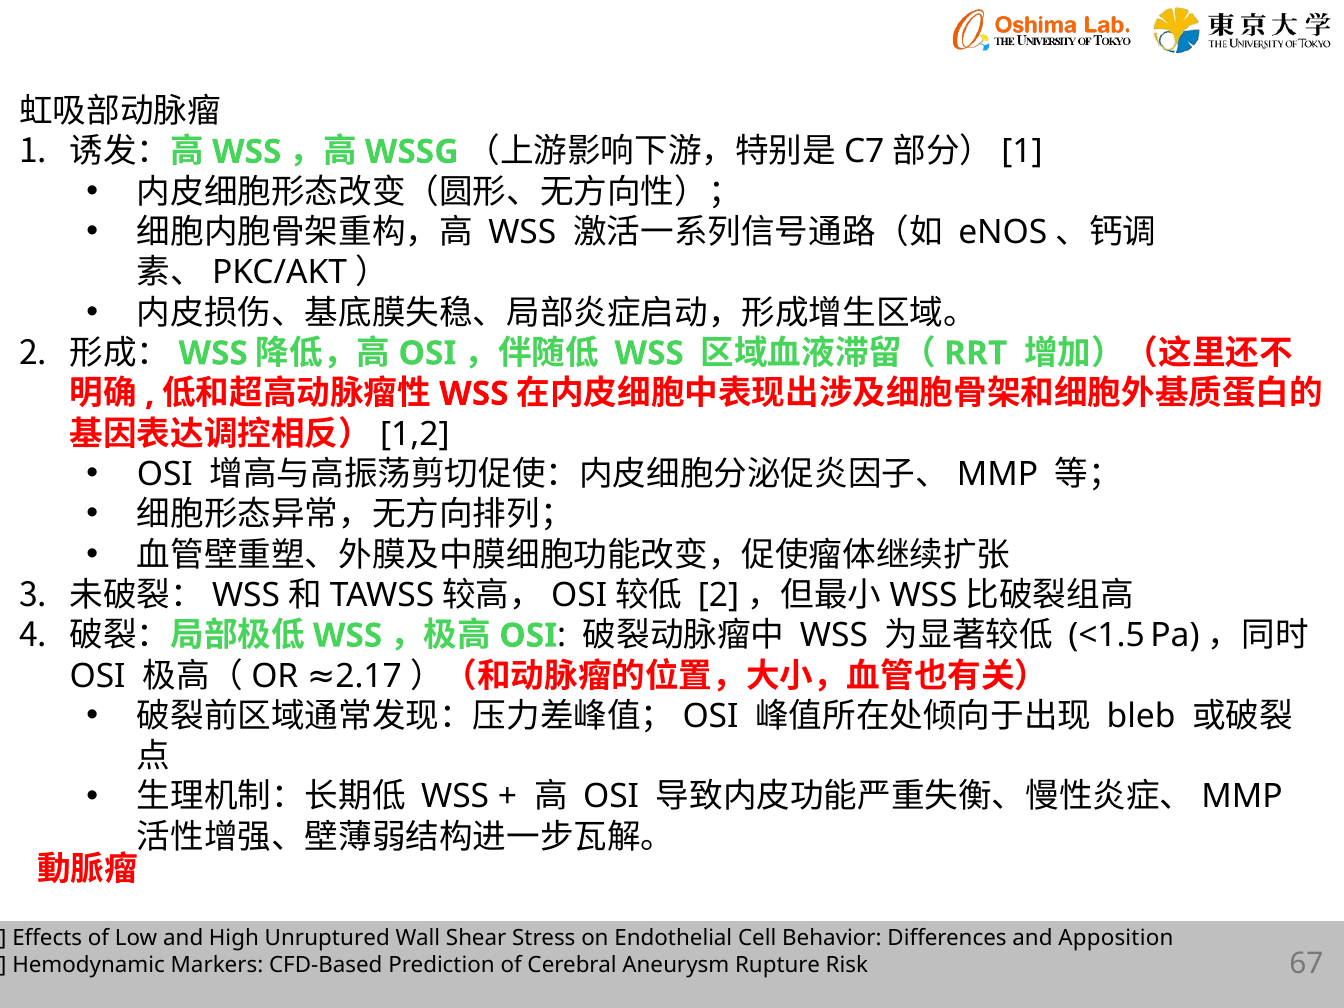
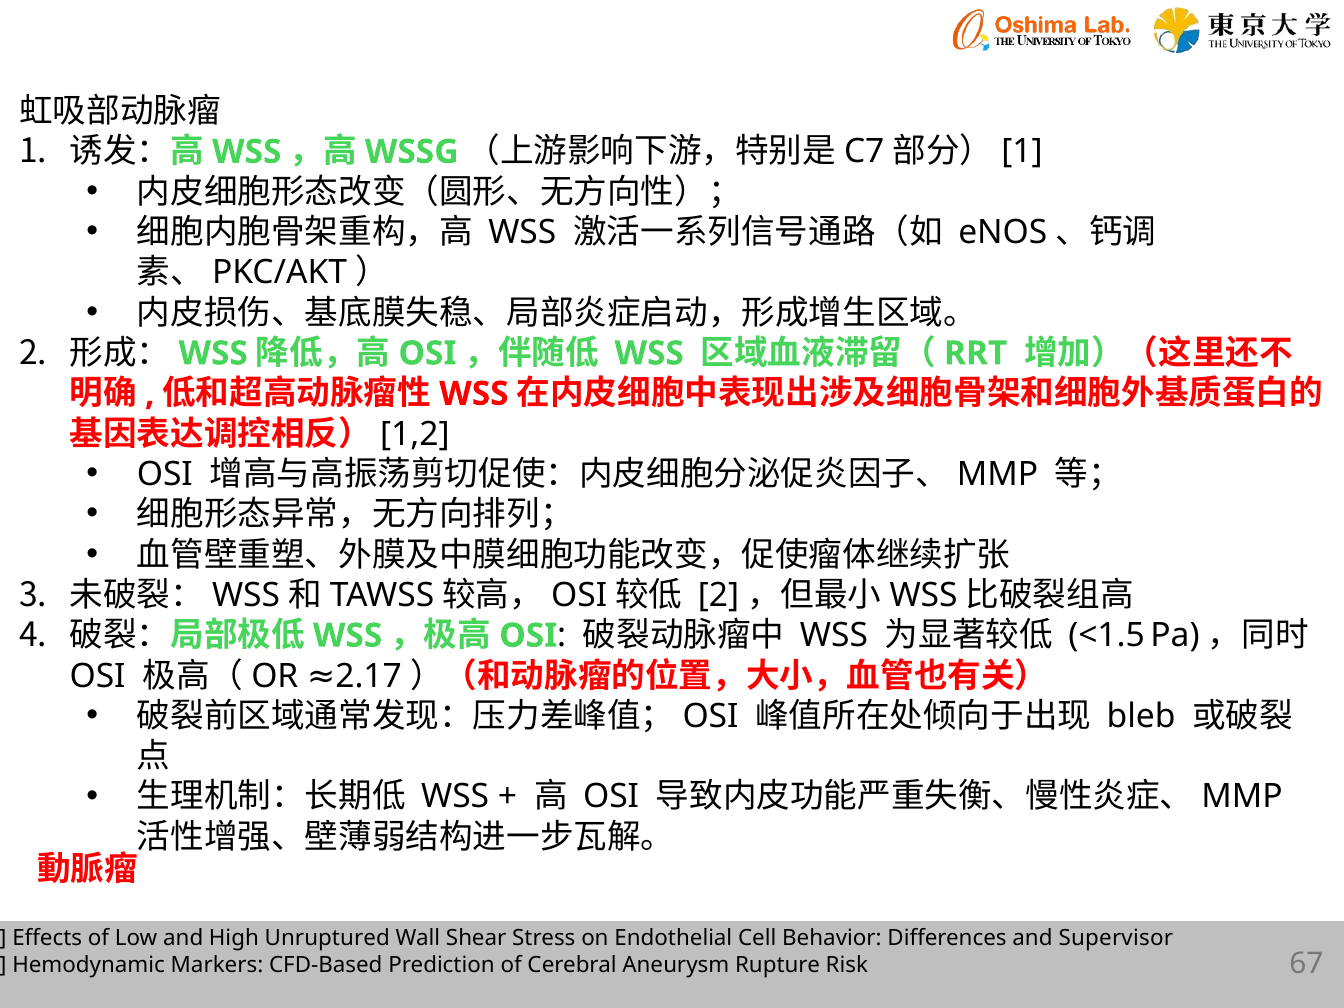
Apposition: Apposition -> Supervisor (1116, 938)
